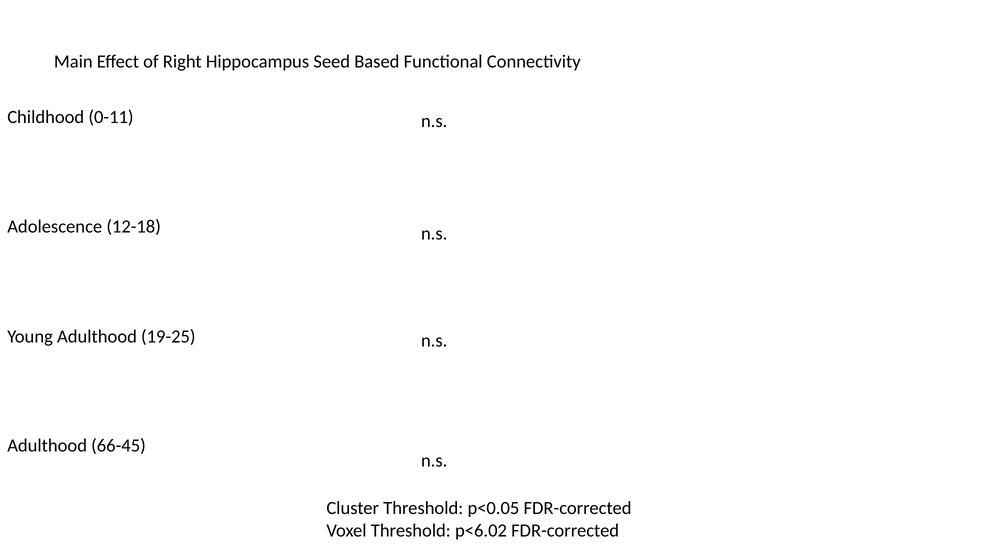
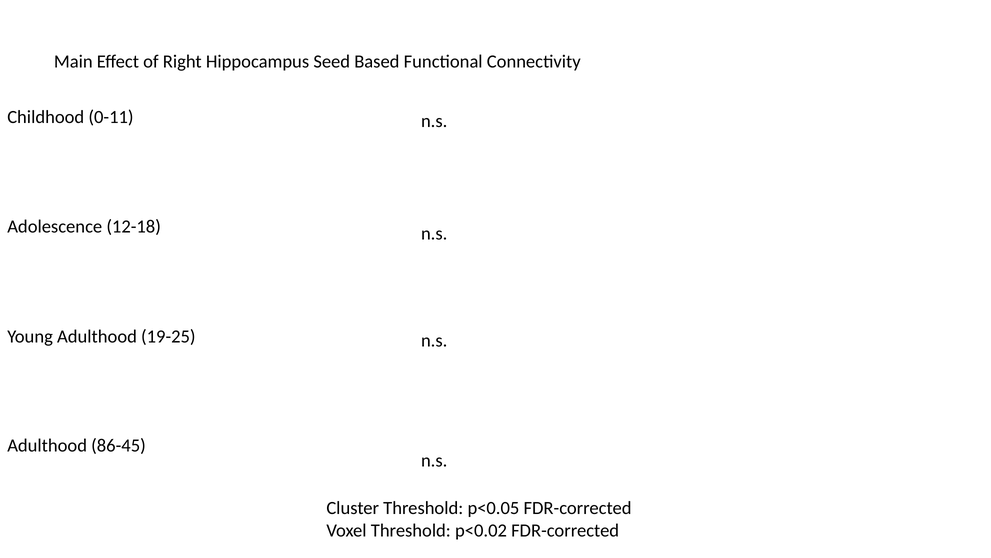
66-45: 66-45 -> 86-45 (118, 445)
p<6.02: p<6.02 -> p<0.02 (481, 530)
